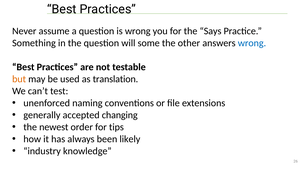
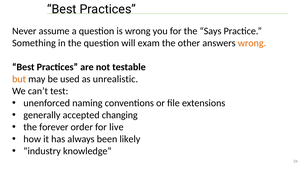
some: some -> exam (149, 43)
wrong colour: blue -> orange (252, 43)
translation: translation -> unrealistic (115, 79)
newest: newest -> forever (54, 127)
tips: tips -> live (116, 127)
